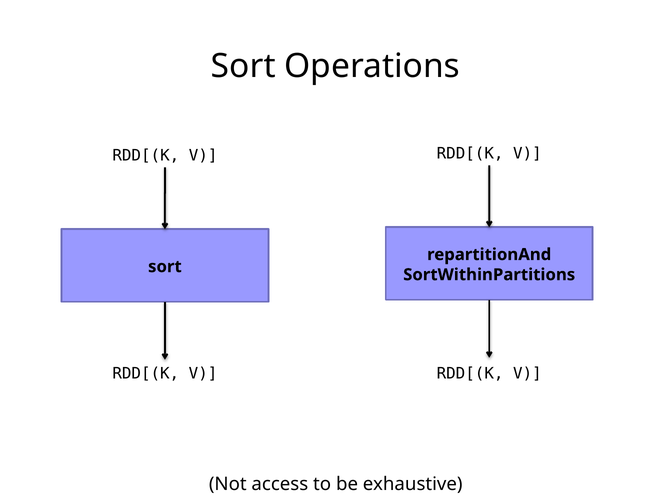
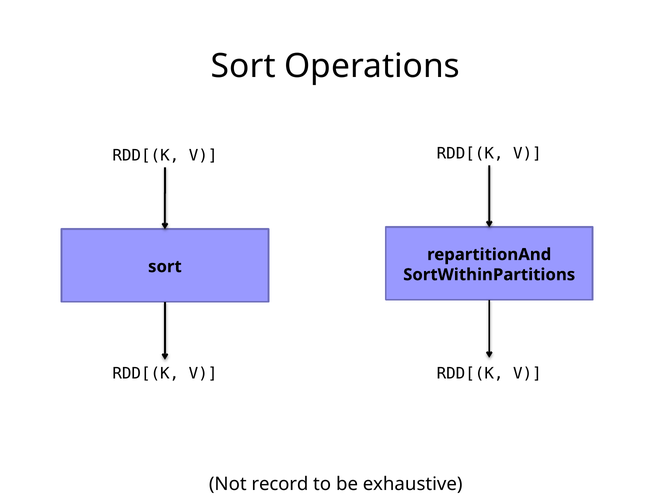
access: access -> record (280, 484)
